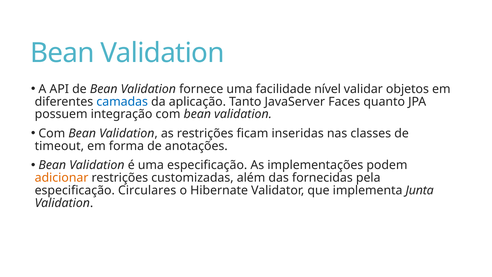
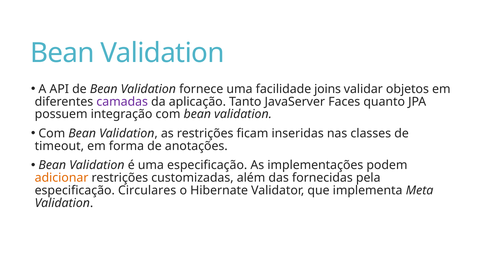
nível: nível -> joins (328, 89)
camadas colour: blue -> purple (122, 102)
Junta: Junta -> Meta (420, 190)
